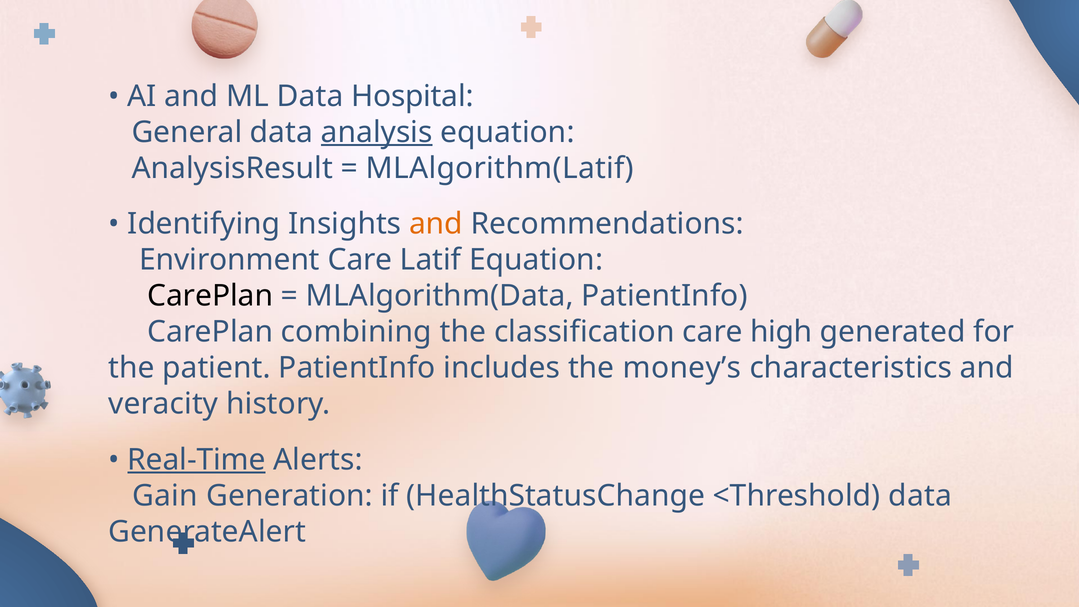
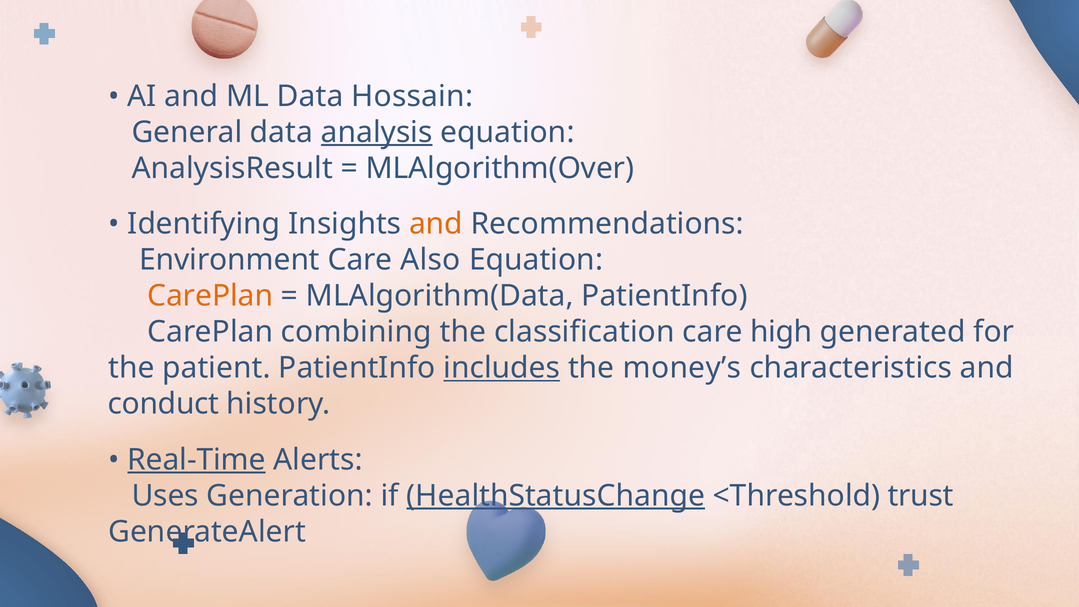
Hospital: Hospital -> Hossain (412, 96)
MLAlgorithm(Latif: MLAlgorithm(Latif -> MLAlgorithm(Over (500, 168)
Latif: Latif -> Also (430, 260)
CarePlan colour: black -> orange (210, 296)
includes underline: none -> present (502, 368)
veracity: veracity -> conduct (163, 404)
Gain: Gain -> Uses (165, 496)
HealthStatusChange underline: none -> present (556, 496)
<Threshold data: data -> trust (921, 496)
